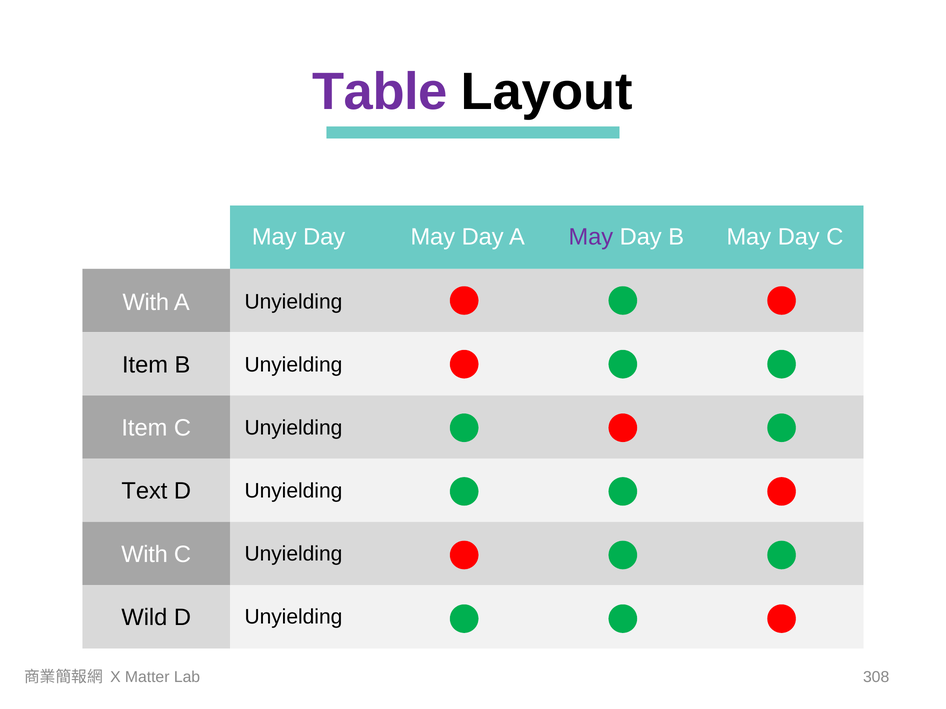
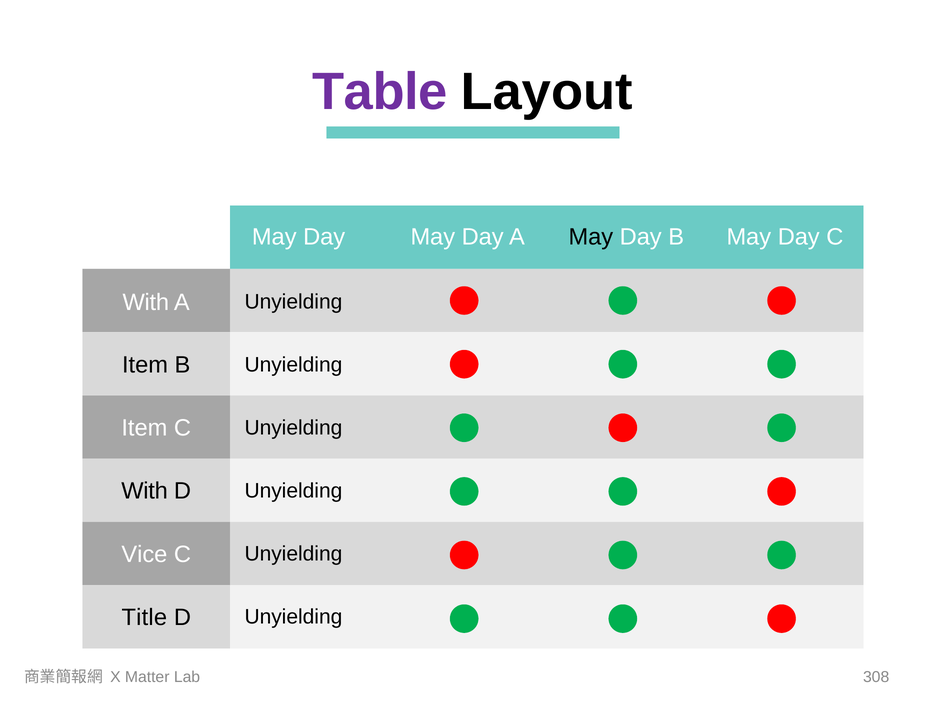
May colour: purple -> black (591, 237)
Text: Text -> With (145, 491)
With: With -> Vice (144, 555)
Wild: Wild -> Title (144, 618)
